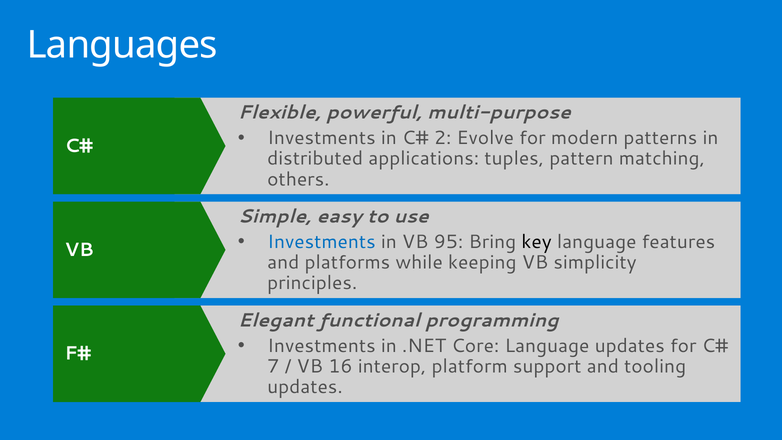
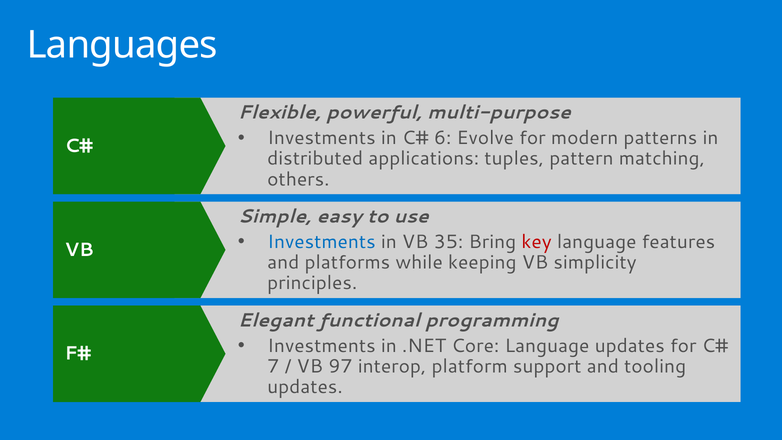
2: 2 -> 6 (443, 138)
95: 95 -> 35 (448, 242)
key colour: black -> red (537, 242)
16: 16 -> 97 (340, 366)
